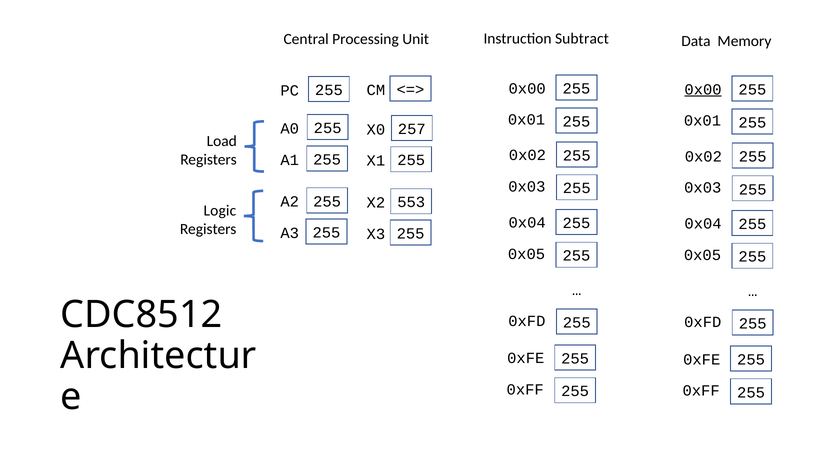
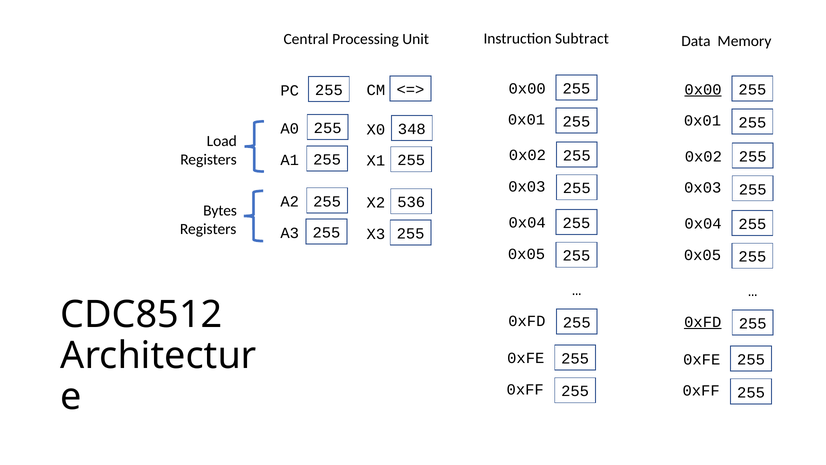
257: 257 -> 348 (412, 129)
553: 553 -> 536 (411, 202)
Logic: Logic -> Bytes (220, 210)
0xFD underline: none -> present (703, 322)
